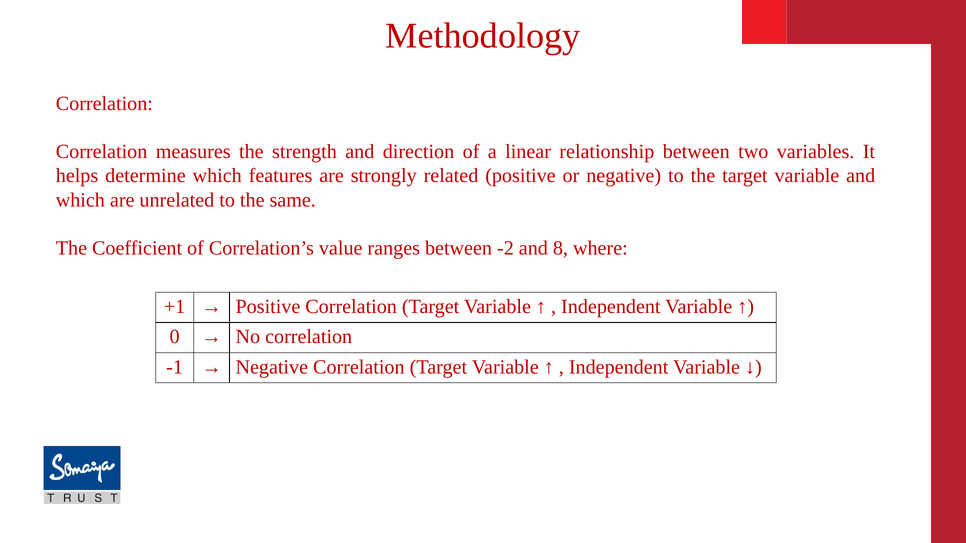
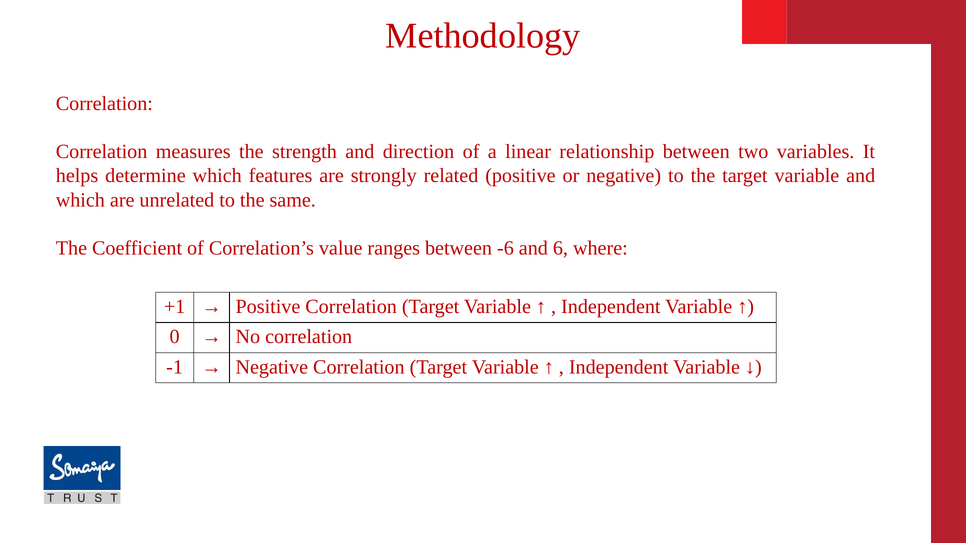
-2: -2 -> -6 (505, 248)
8: 8 -> 6 (560, 248)
